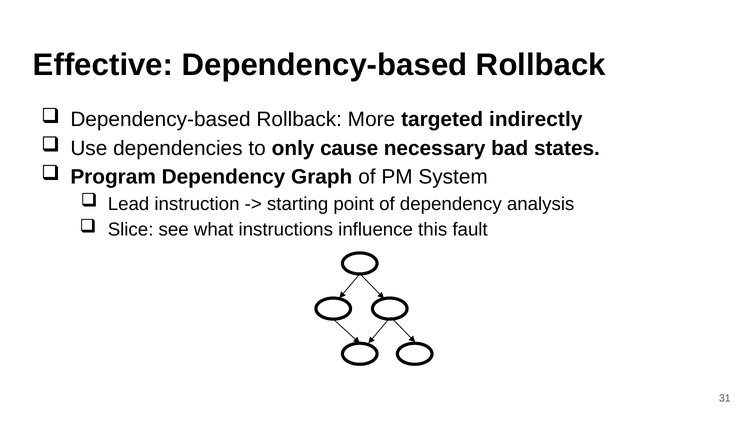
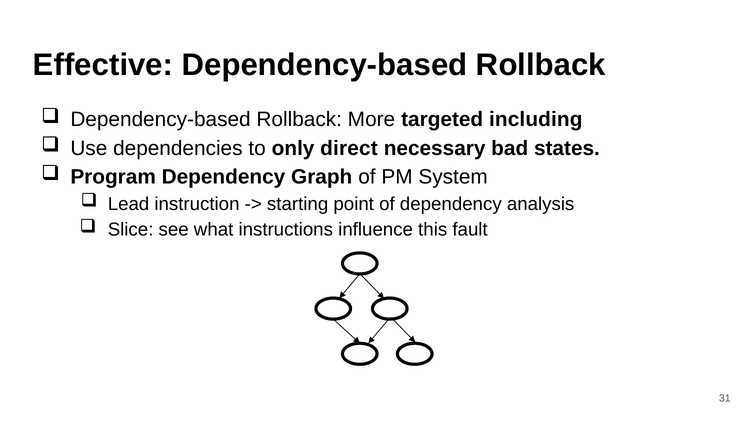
indirectly: indirectly -> including (536, 119)
cause: cause -> direct (349, 148)
